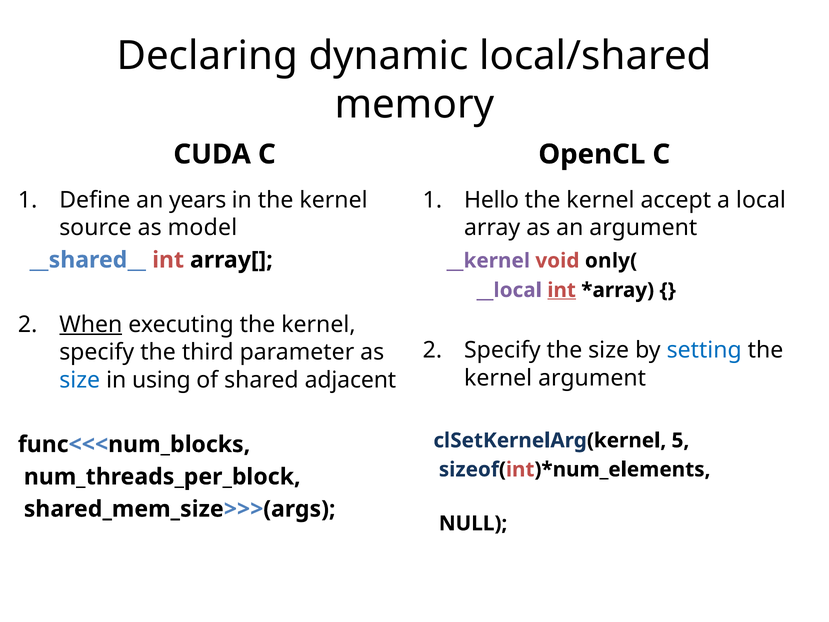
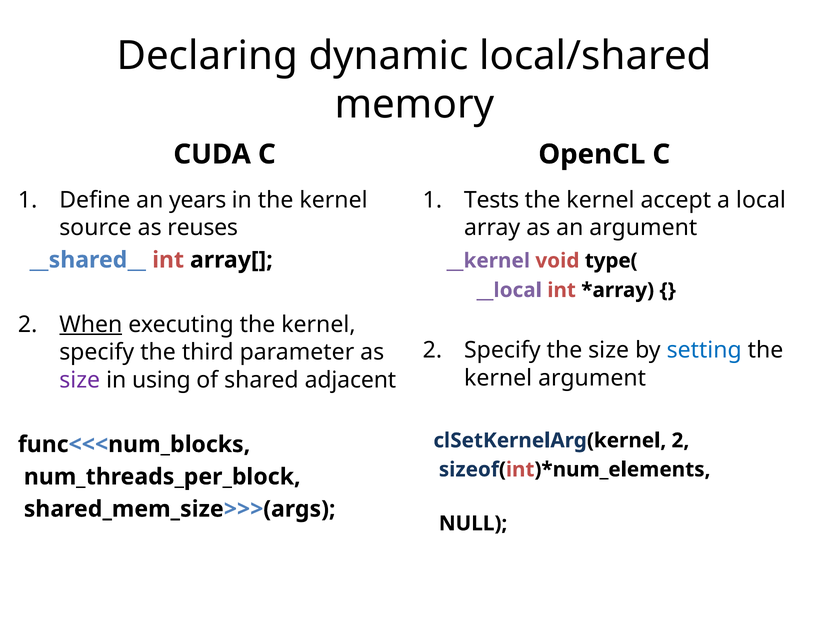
Hello: Hello -> Tests (492, 200)
model: model -> reuses (203, 228)
only(: only( -> type( (611, 261)
int underline: present -> none (562, 290)
size colour: blue -> purple (80, 380)
clSetKernelArg(kernel 5: 5 -> 2 (680, 440)
